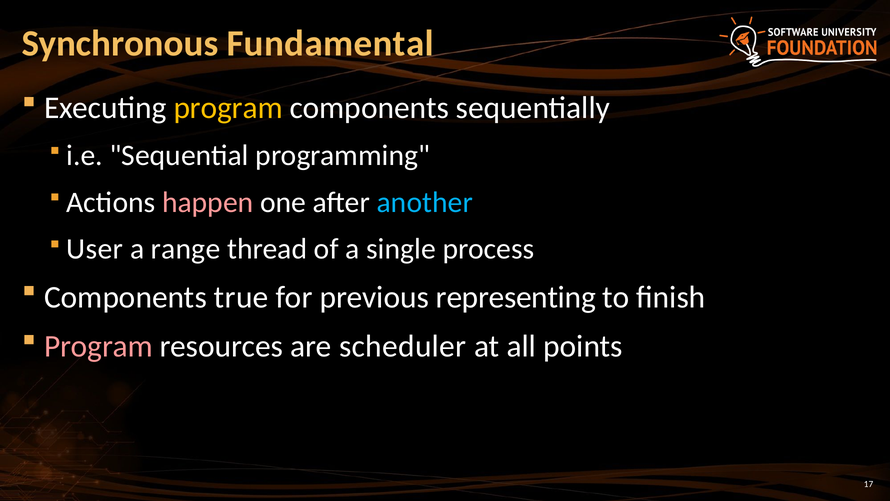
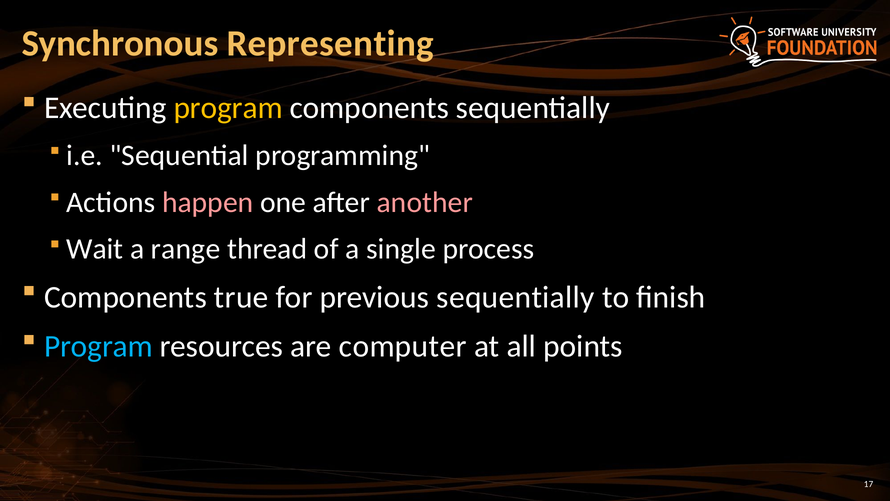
Fundamental: Fundamental -> Representing (330, 43)
another colour: light blue -> pink (425, 202)
User: User -> Wait (95, 249)
previous representing: representing -> sequentially (516, 297)
Program colour: pink -> light blue (98, 346)
scheduler: scheduler -> computer (403, 346)
